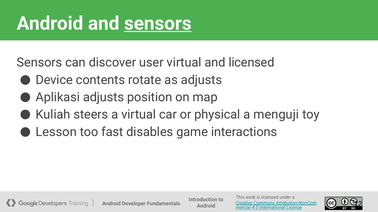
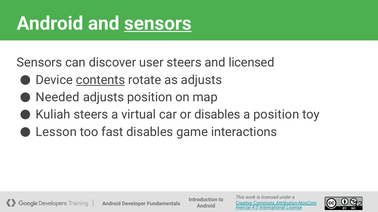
user virtual: virtual -> steers (184, 63)
contents underline: none -> present (101, 80)
Aplikasi: Aplikasi -> Needed (58, 98)
or physical: physical -> disables (217, 115)
a menguji: menguji -> position (276, 115)
